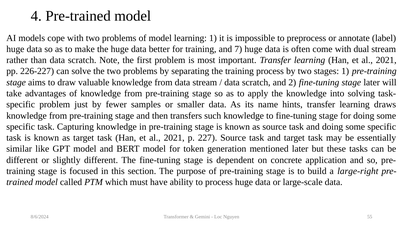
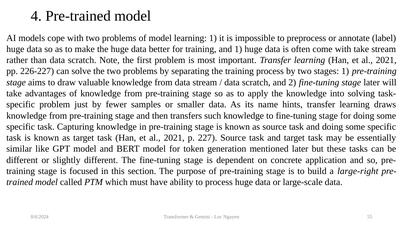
and 7: 7 -> 1 (238, 49)
with dual: dual -> take (361, 49)
